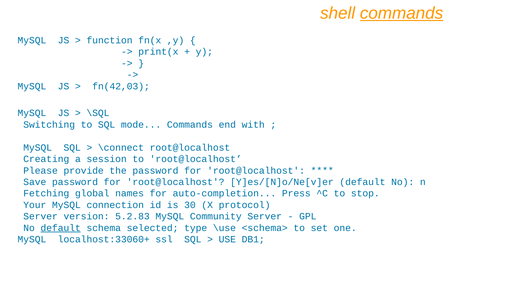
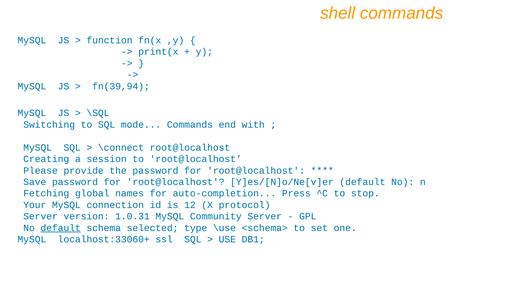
commands underline: present -> none (402, 13)
fn(42,03: fn(42,03 -> fn(39,94 (121, 86)
30: 30 -> 12 (190, 205)
5.2.83: 5.2.83 -> 1.0.31 (132, 217)
